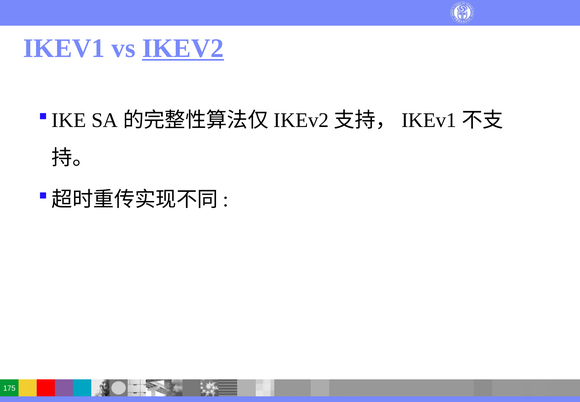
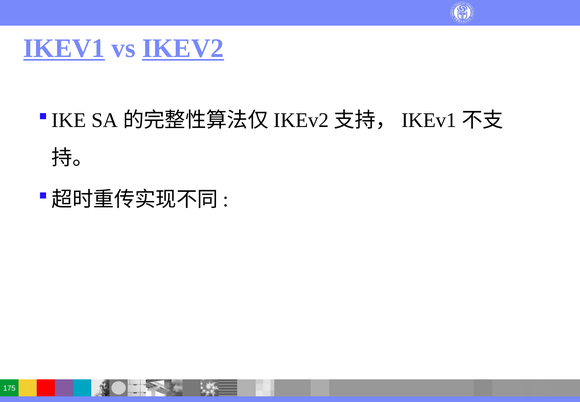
IKEV1 underline: none -> present (64, 48)
